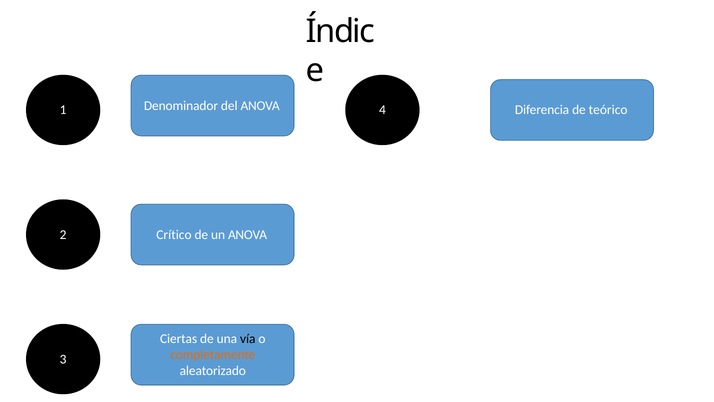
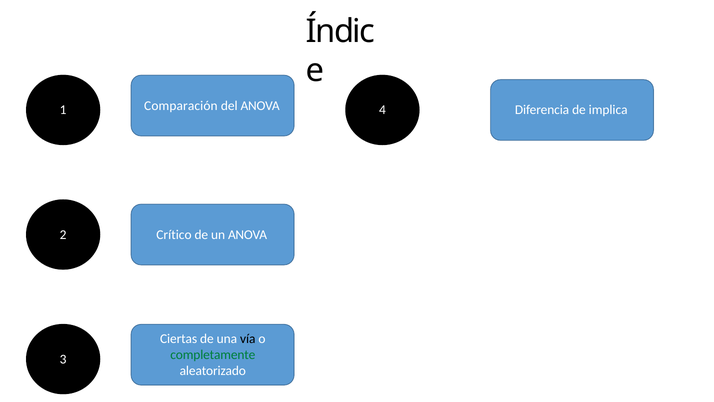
Denominador: Denominador -> Comparación (181, 106)
teórico: teórico -> implica (608, 110)
completamente colour: orange -> green (213, 355)
